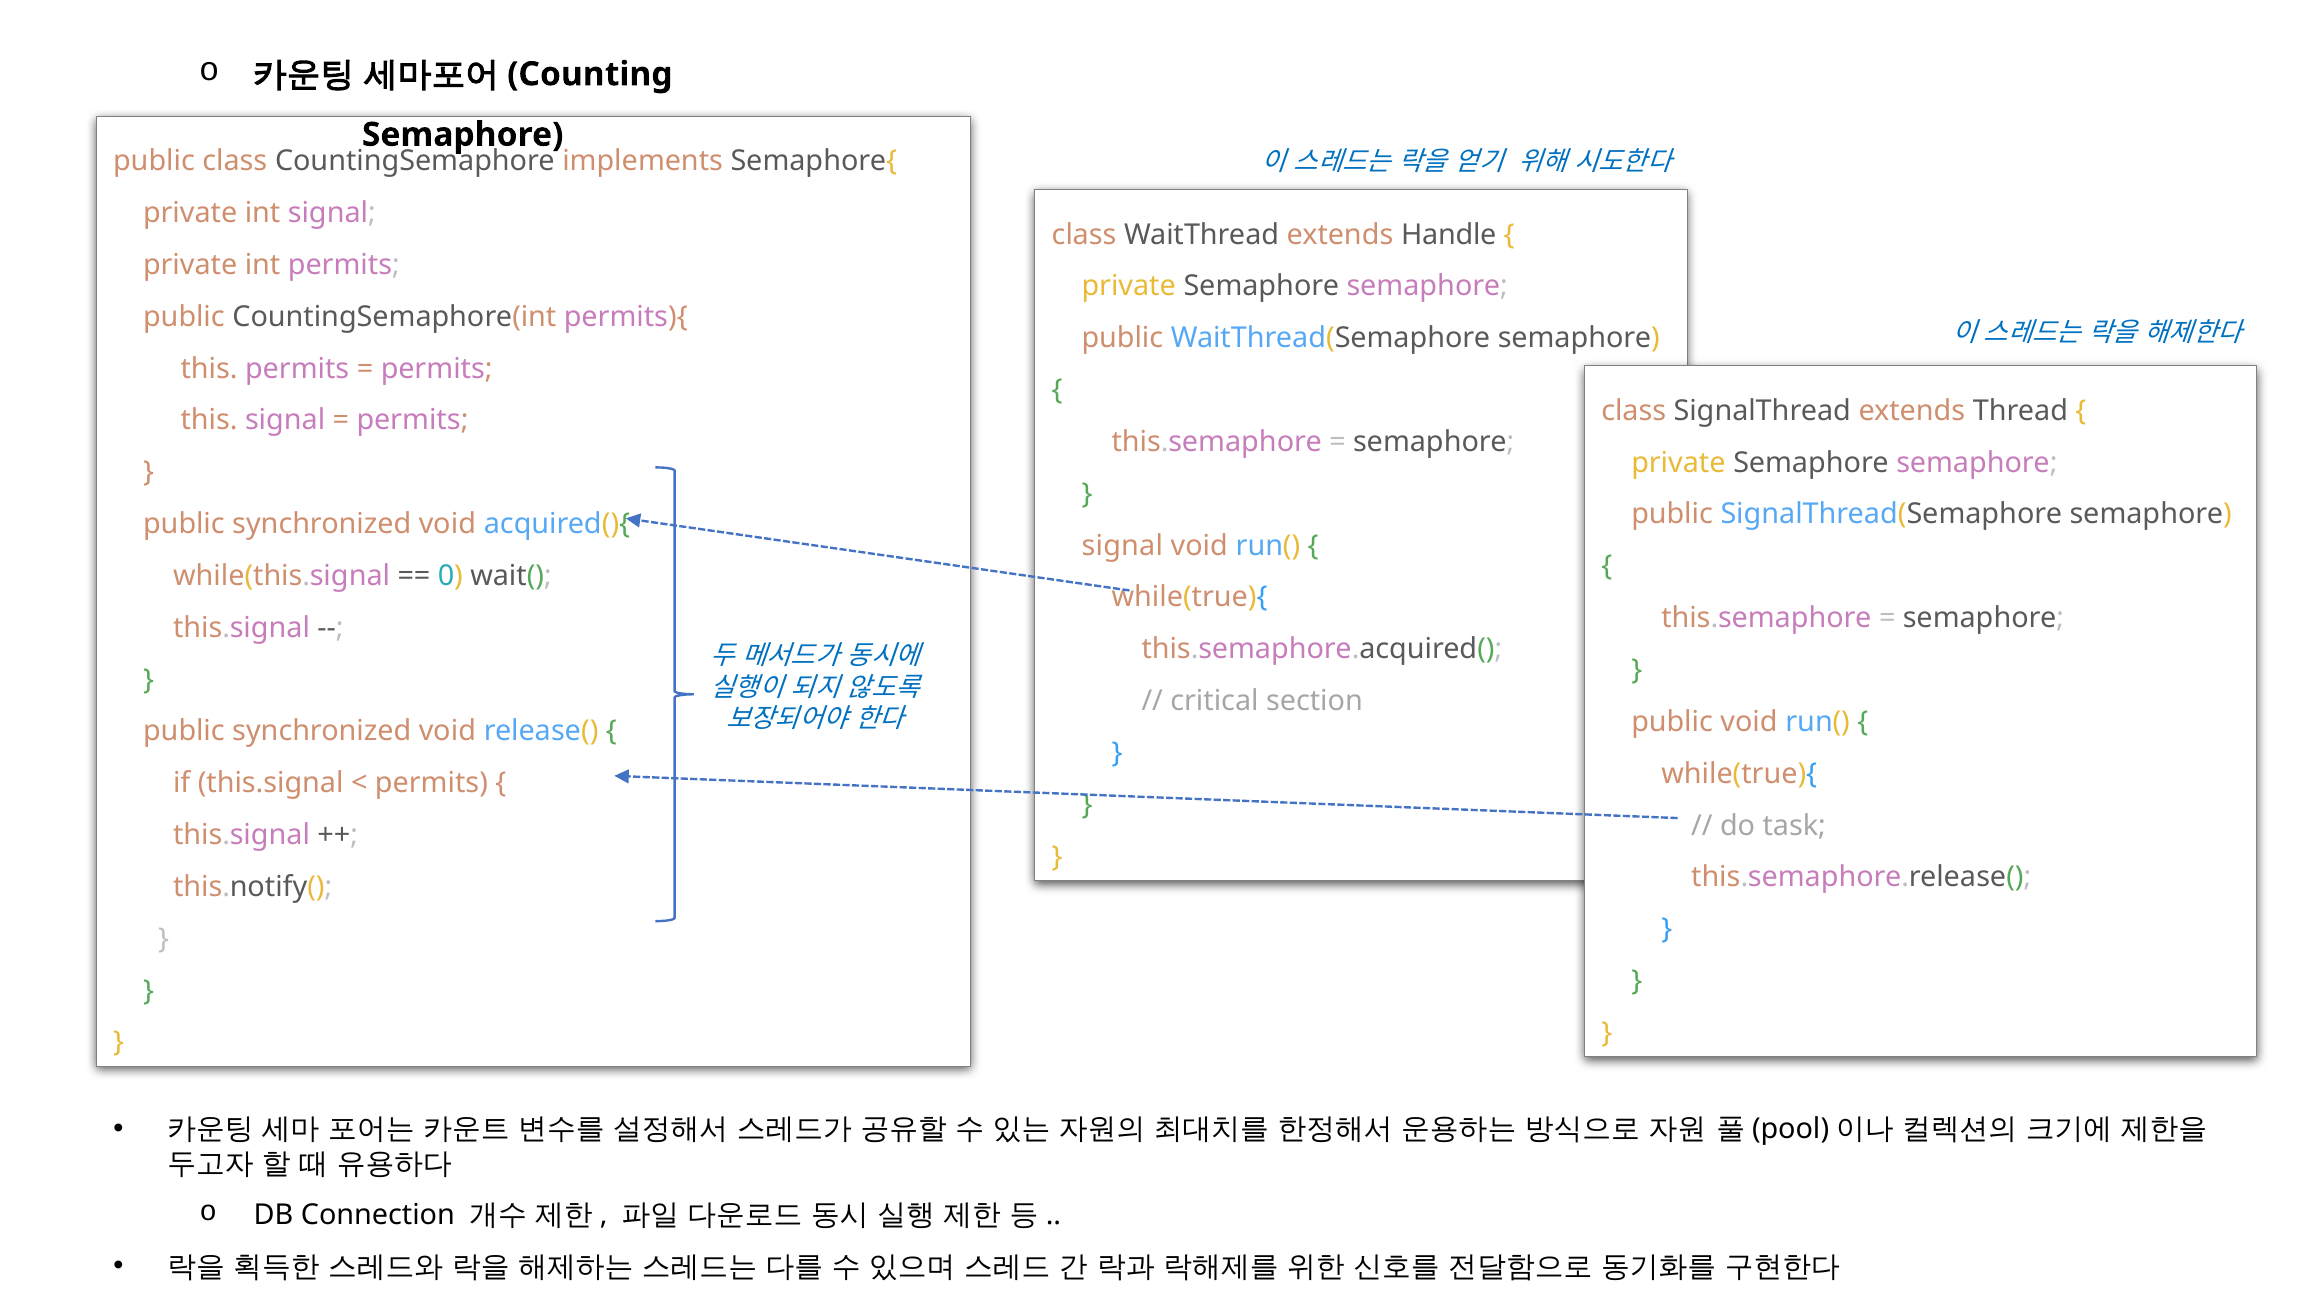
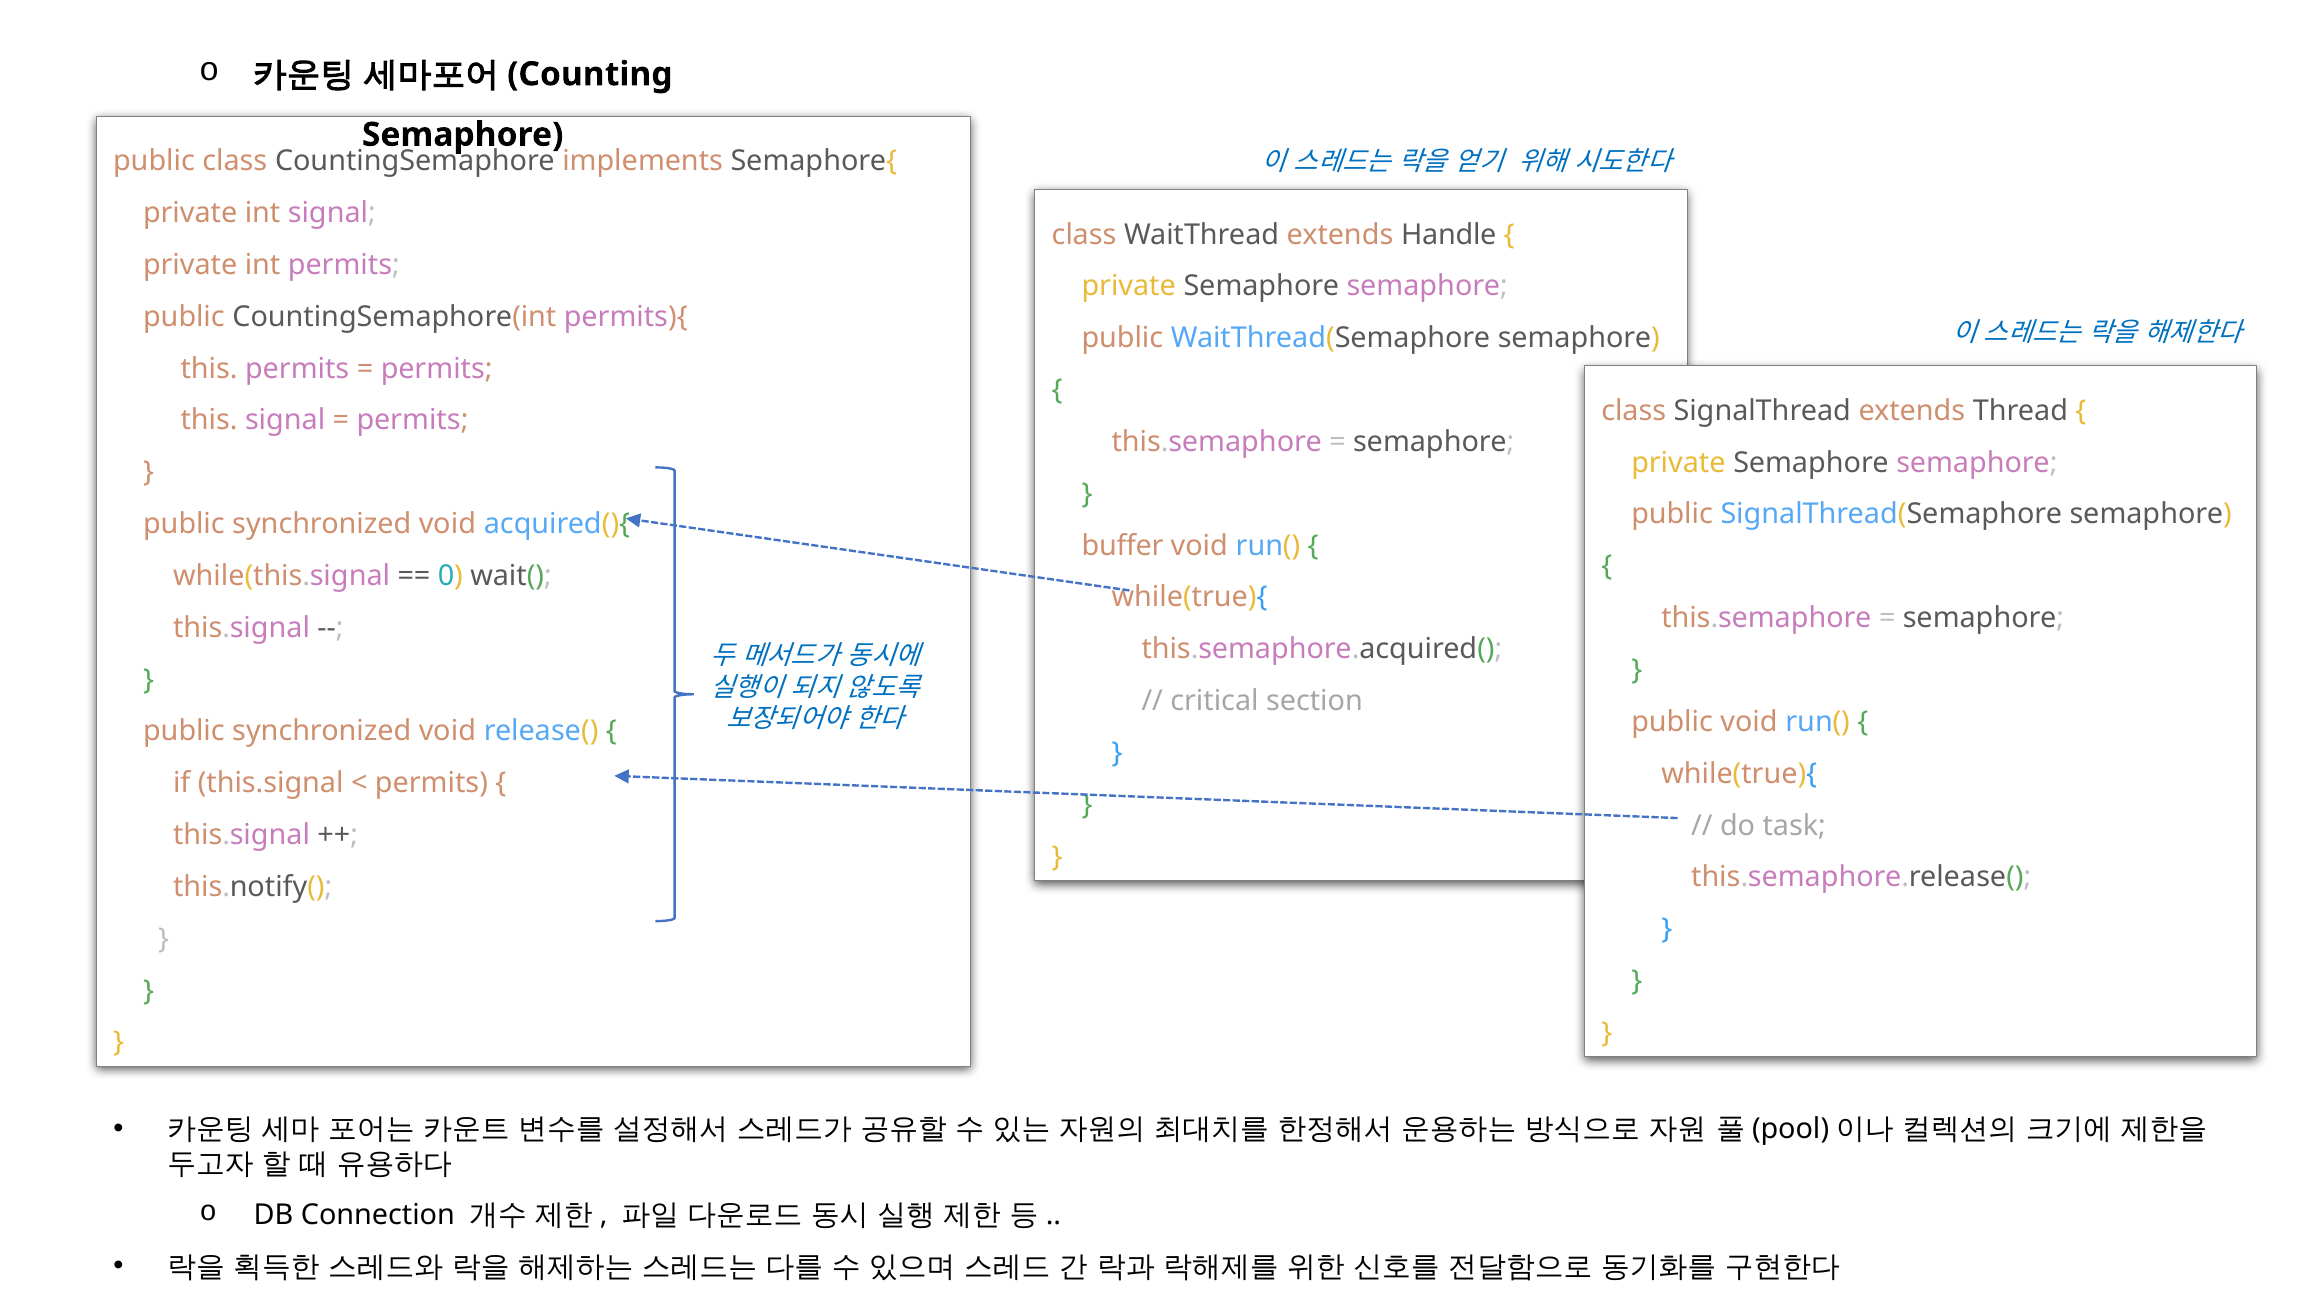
signal: signal -> buffer (1123, 546)
